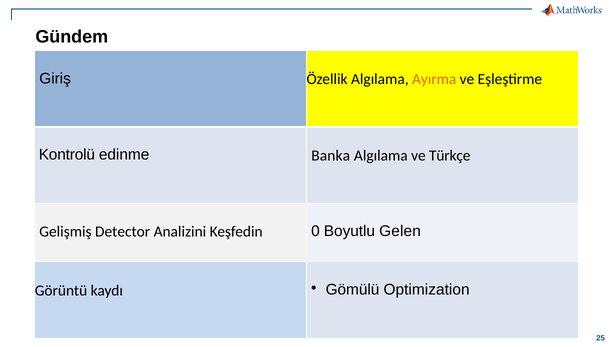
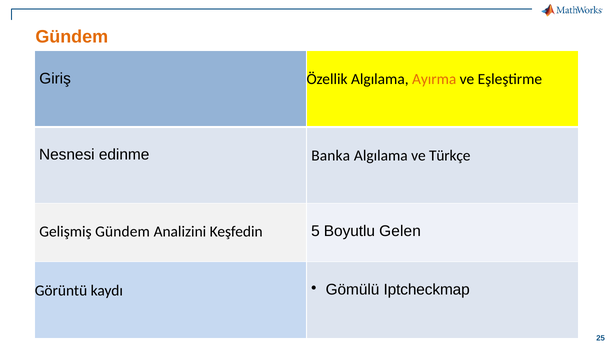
Gündem colour: black -> orange (72, 37)
Kontrolü: Kontrolü -> Nesnesi (67, 155)
Gelişmiş Detector: Detector -> Gündem (123, 231)
0: 0 -> 5 (315, 231)
Optimization: Optimization -> Iptcheckmap (427, 289)
